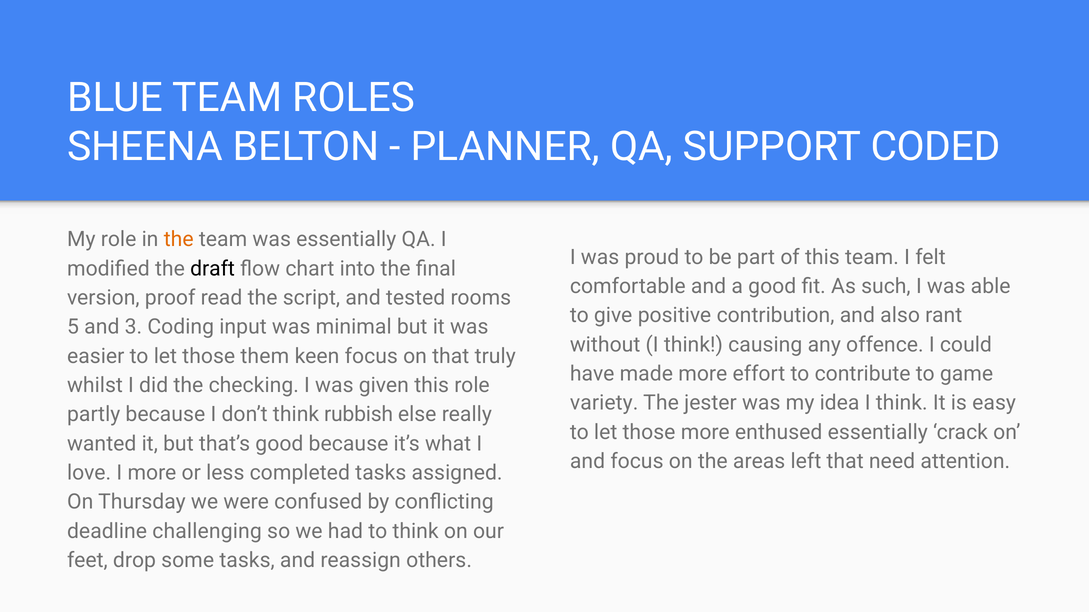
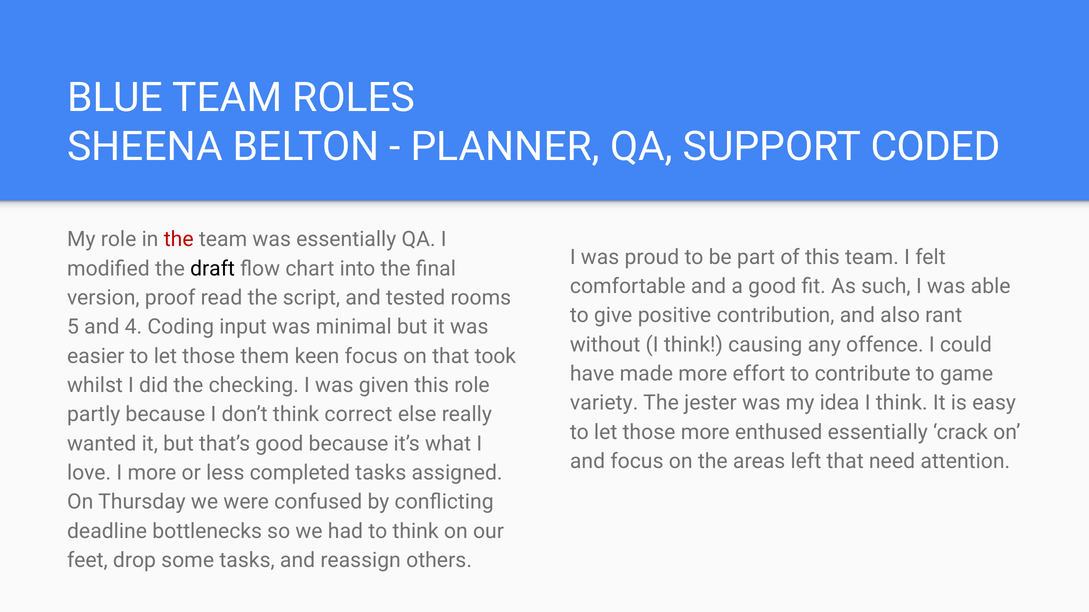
the colour: orange -> red (179, 240)
3: 3 -> 4 (133, 327)
truly: truly -> took (495, 356)
rubbish: rubbish -> correct (358, 415)
challenging: challenging -> bottlenecks (207, 532)
